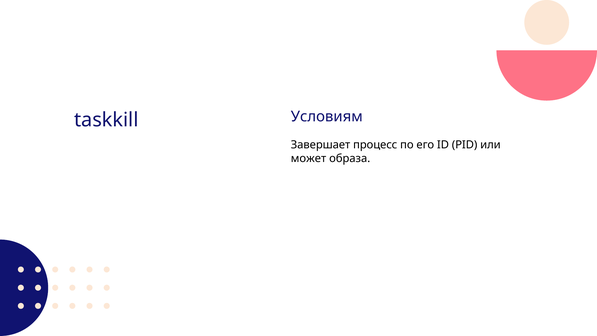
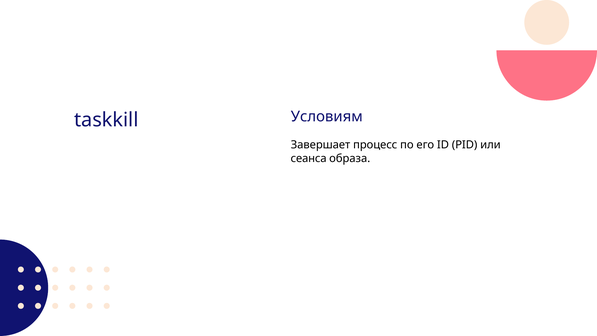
может: может -> сеанса (309, 158)
